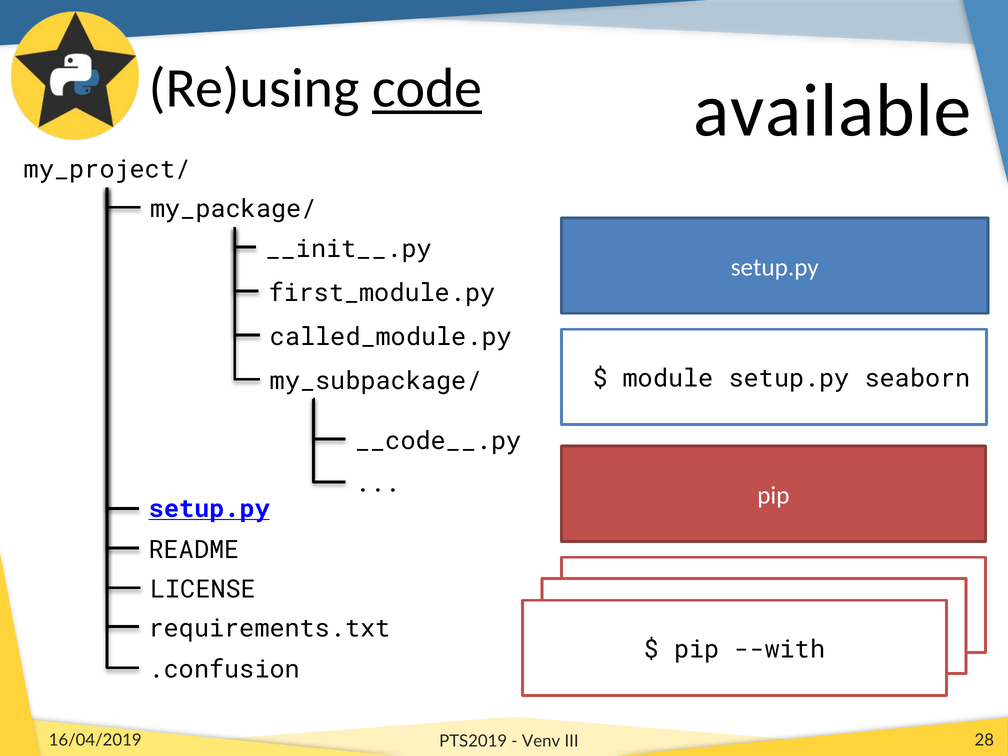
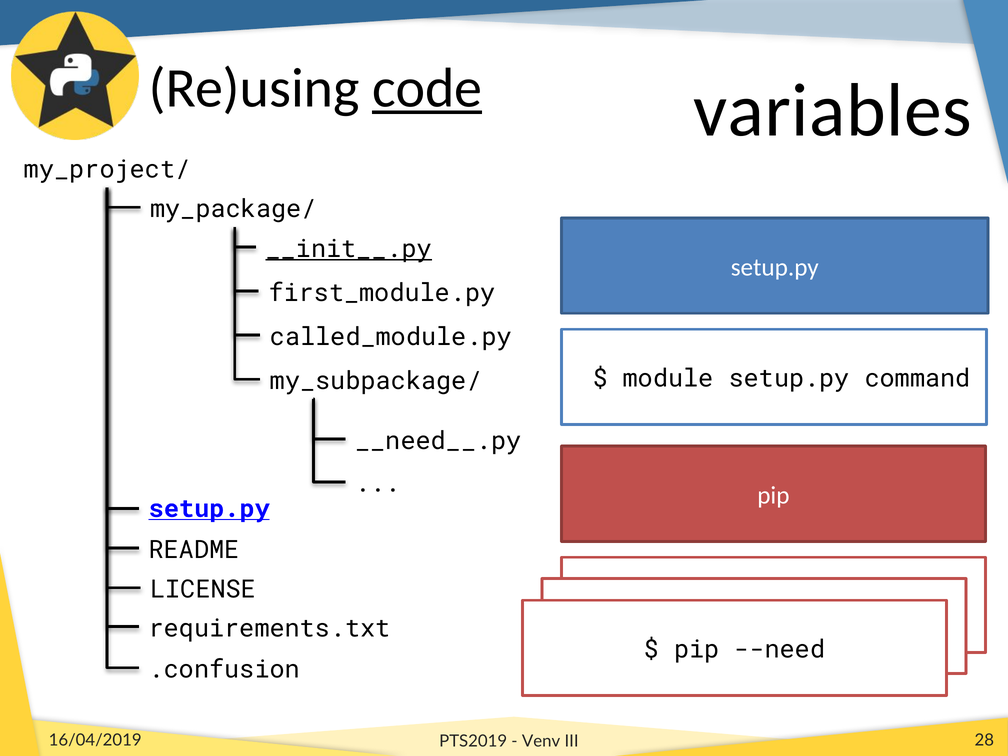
available: available -> variables (833, 111)
__init__.py underline: none -> present (349, 249)
seaborn: seaborn -> command (918, 379)
__code__.py: __code__.py -> __need__.py (438, 441)
--with: --with -> --need (780, 650)
